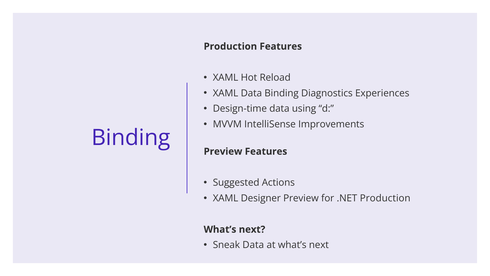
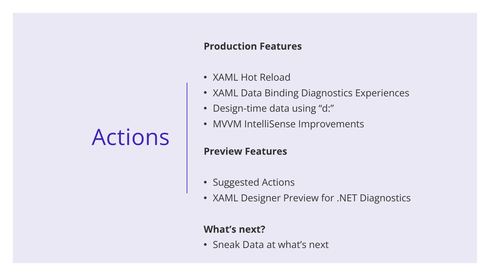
Binding: Binding -> Actions (131, 138)
.NET Production: Production -> Diagnostics (385, 198)
